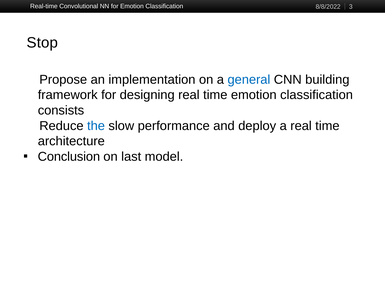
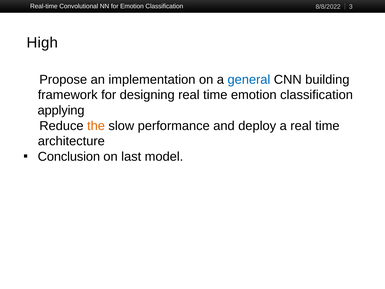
Stop: Stop -> High (42, 43)
consists: consists -> applying (61, 110)
the colour: blue -> orange (96, 126)
